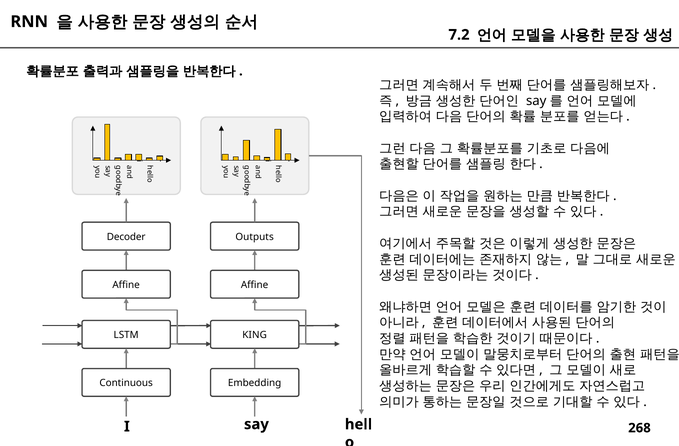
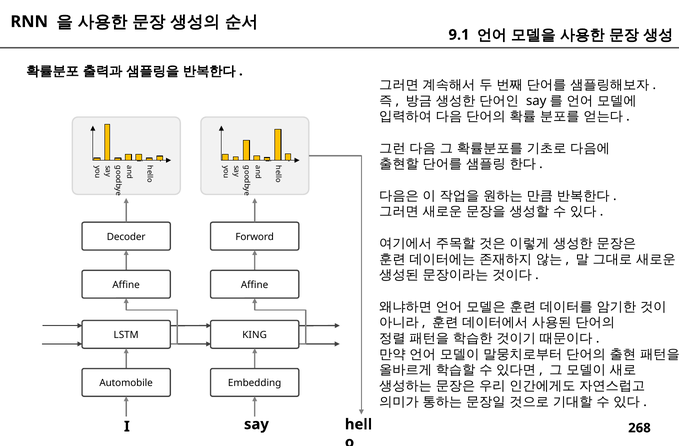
7.2: 7.2 -> 9.1 (459, 35)
Outputs: Outputs -> Forword (255, 237)
Continuous: Continuous -> Automobile (126, 383)
